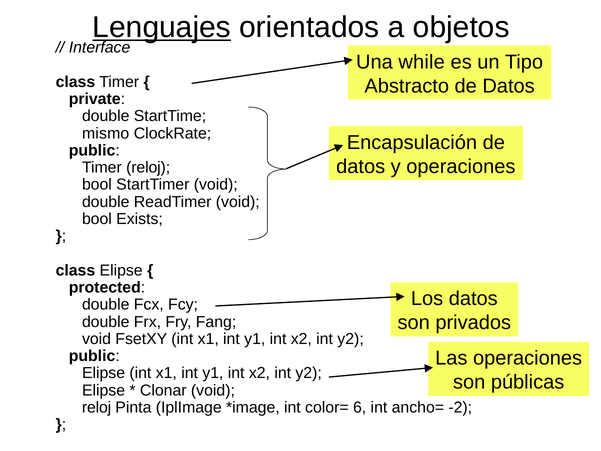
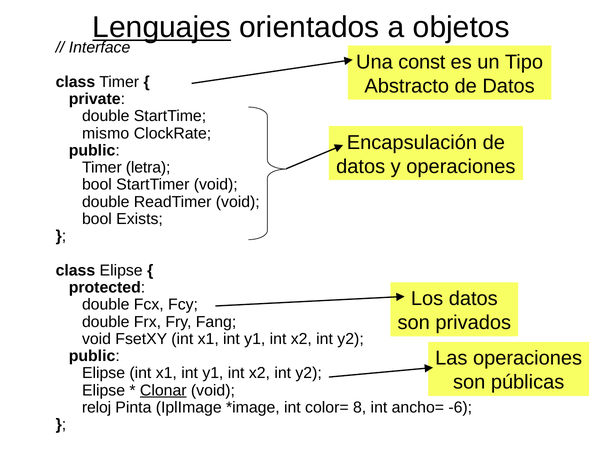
while: while -> const (422, 62)
Timer reloj: reloj -> letra (148, 167)
Clonar underline: none -> present (163, 390)
6: 6 -> 8 (360, 407)
-2: -2 -> -6 (460, 407)
